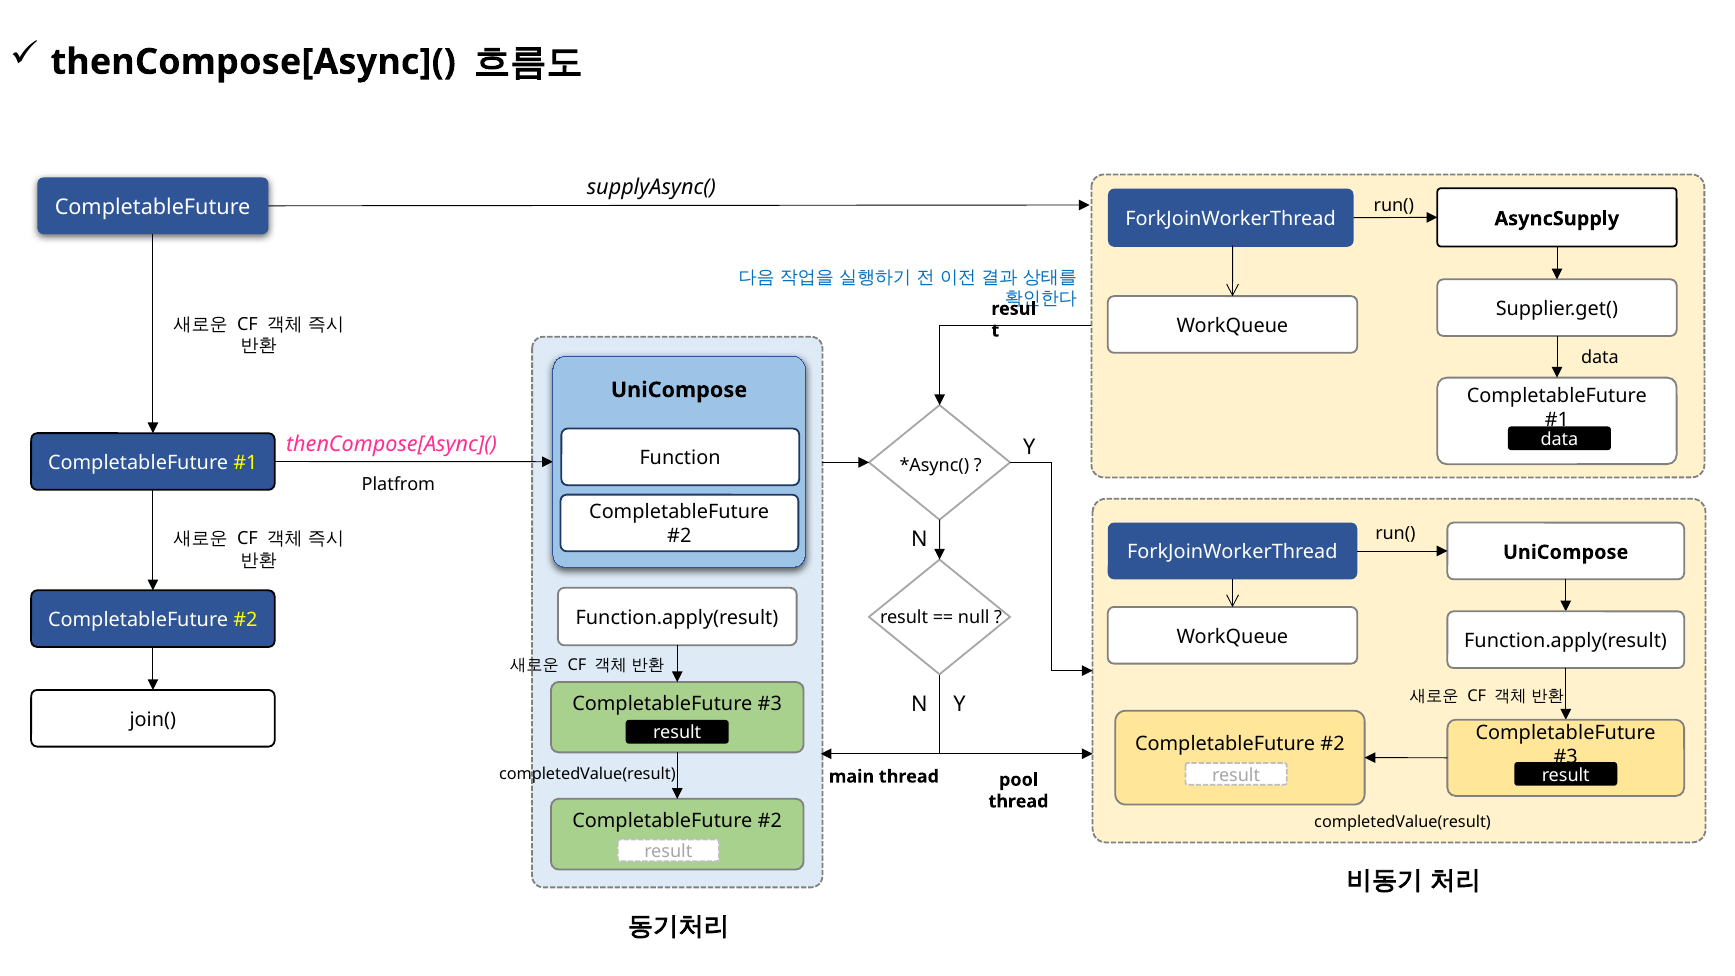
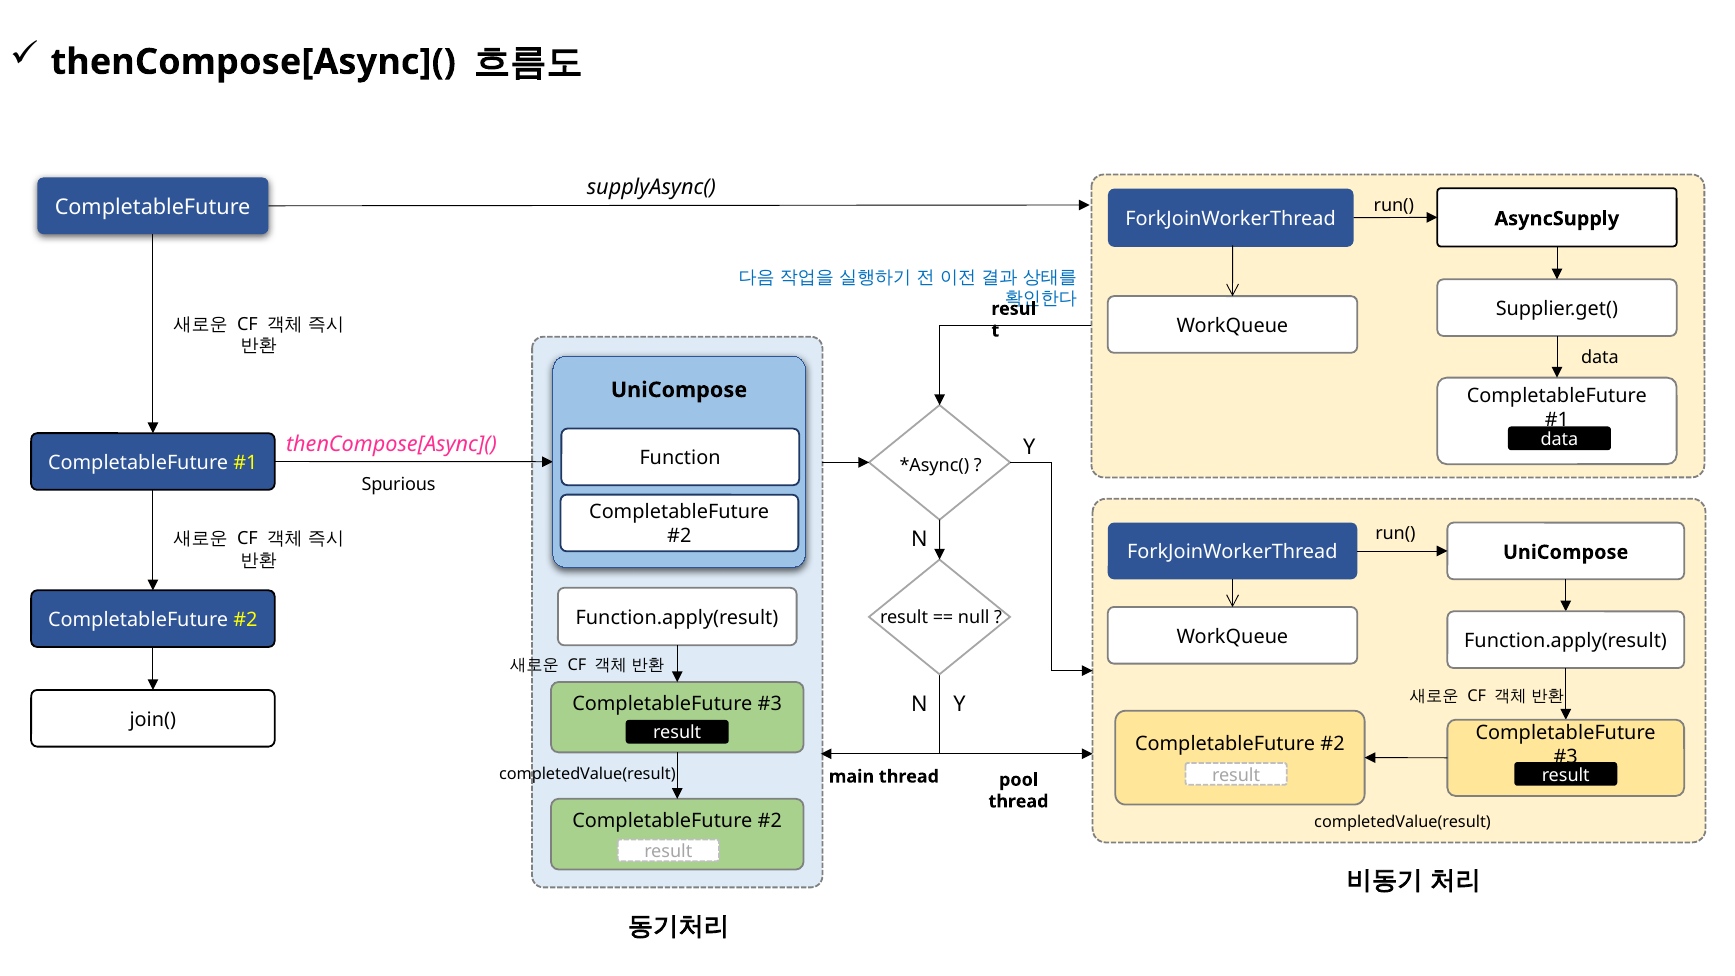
Platfrom: Platfrom -> Spurious (398, 485)
